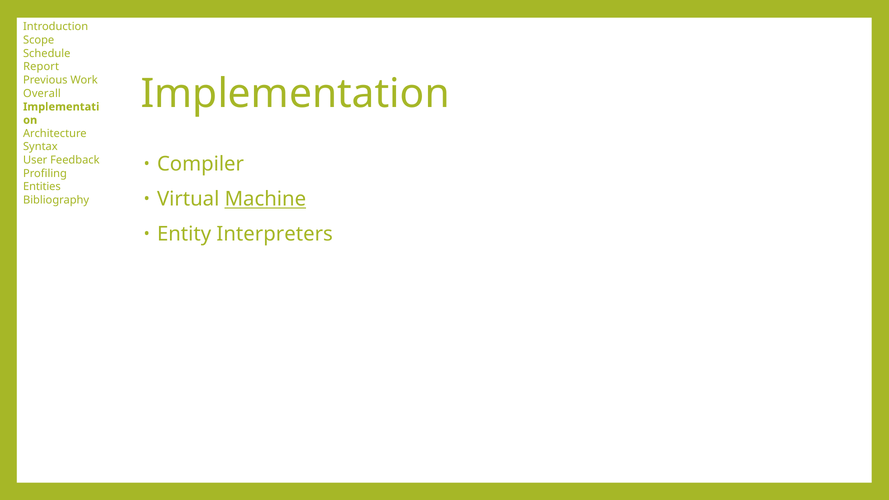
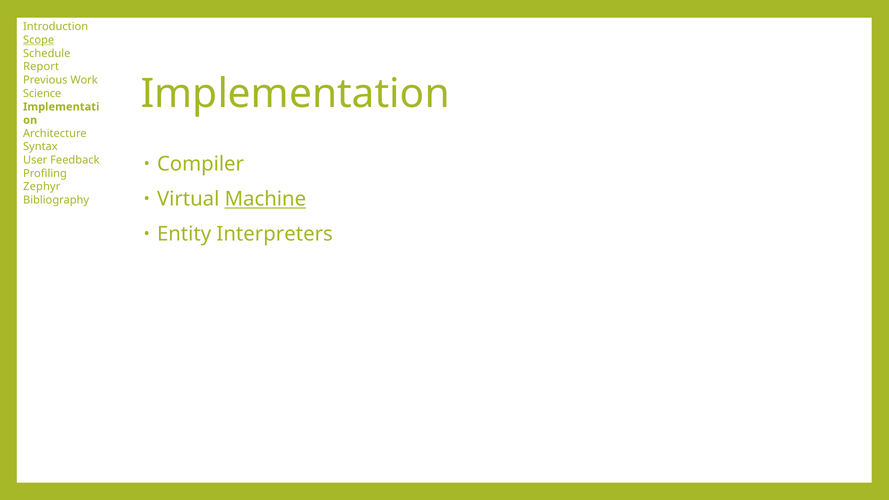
Scope underline: none -> present (39, 40)
Overall: Overall -> Science (42, 93)
Entities: Entities -> Zephyr (42, 187)
